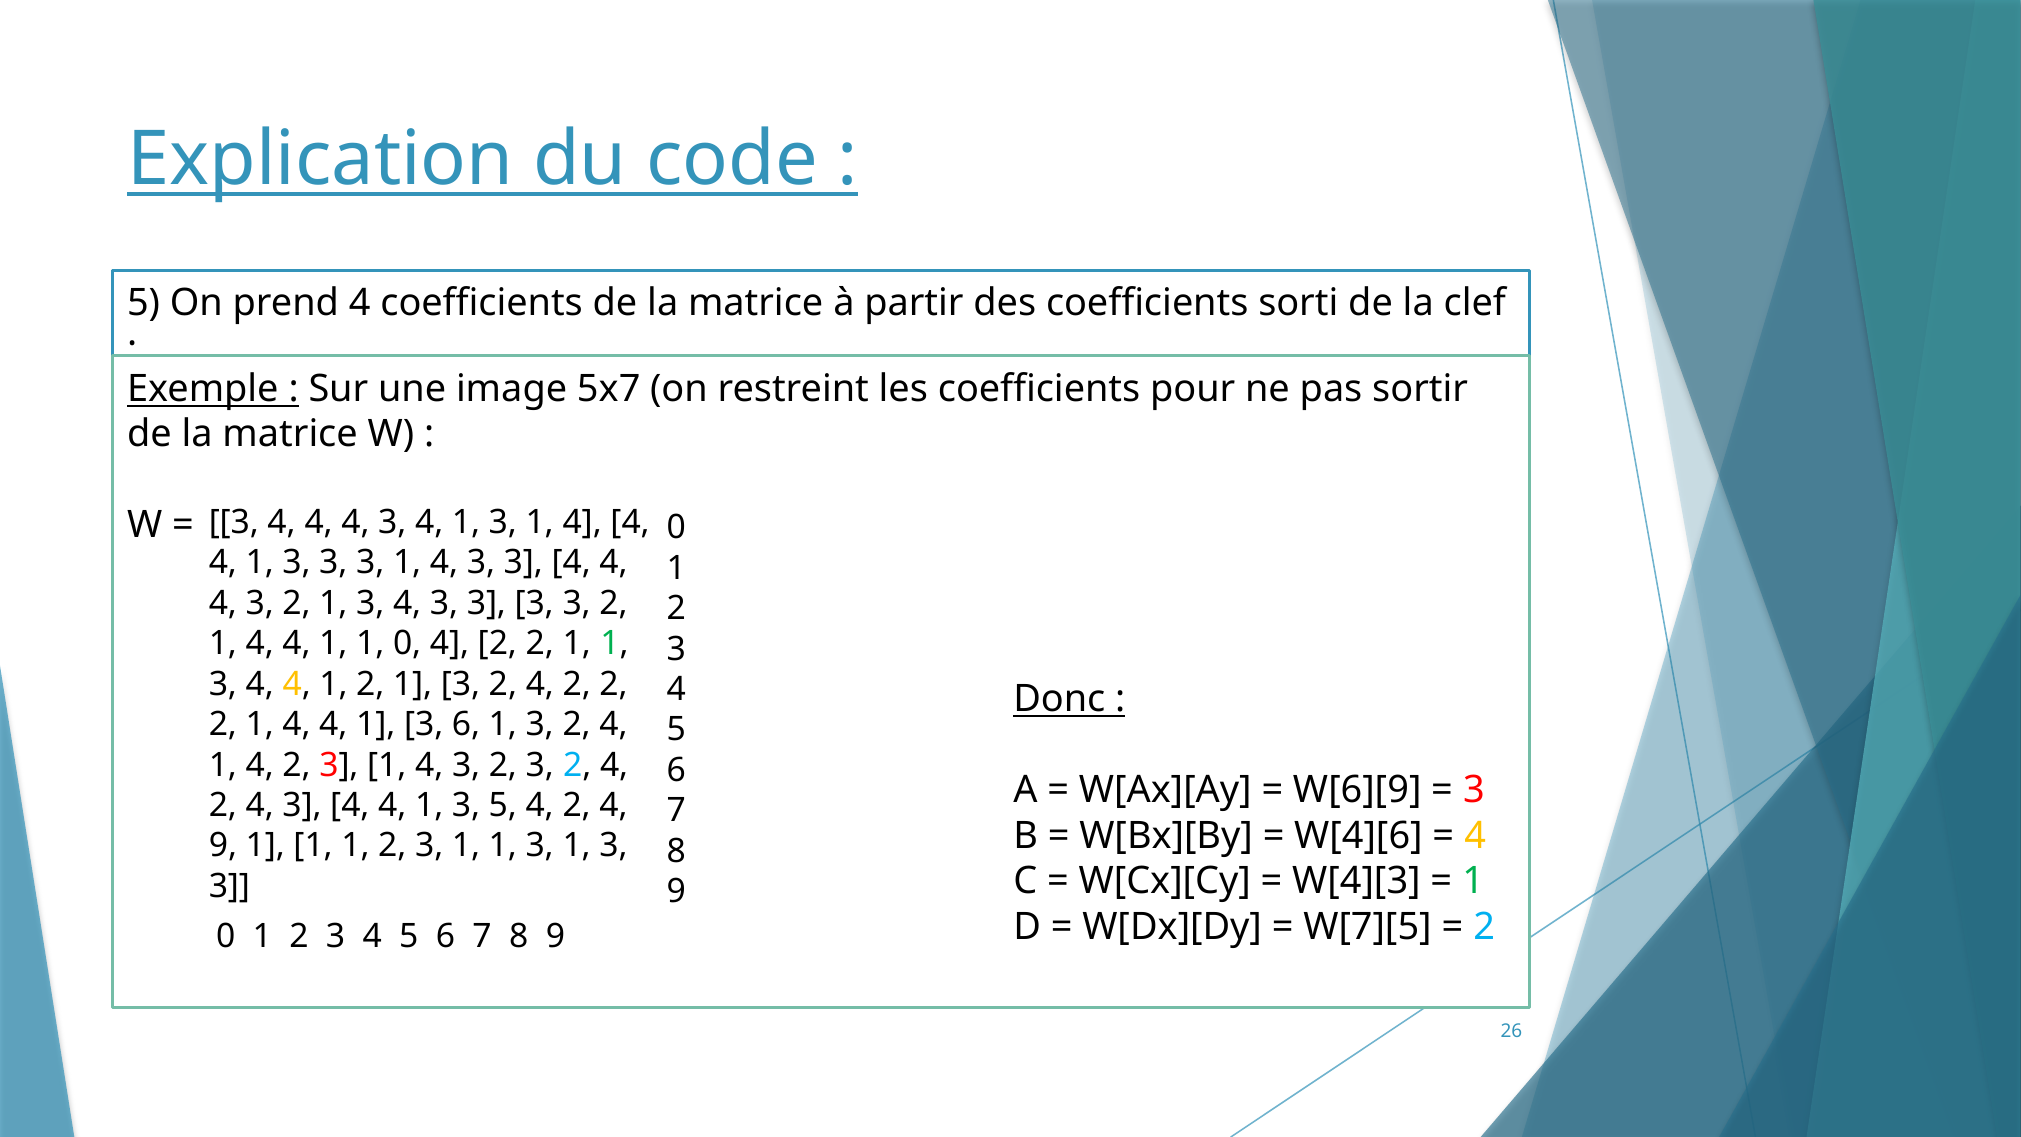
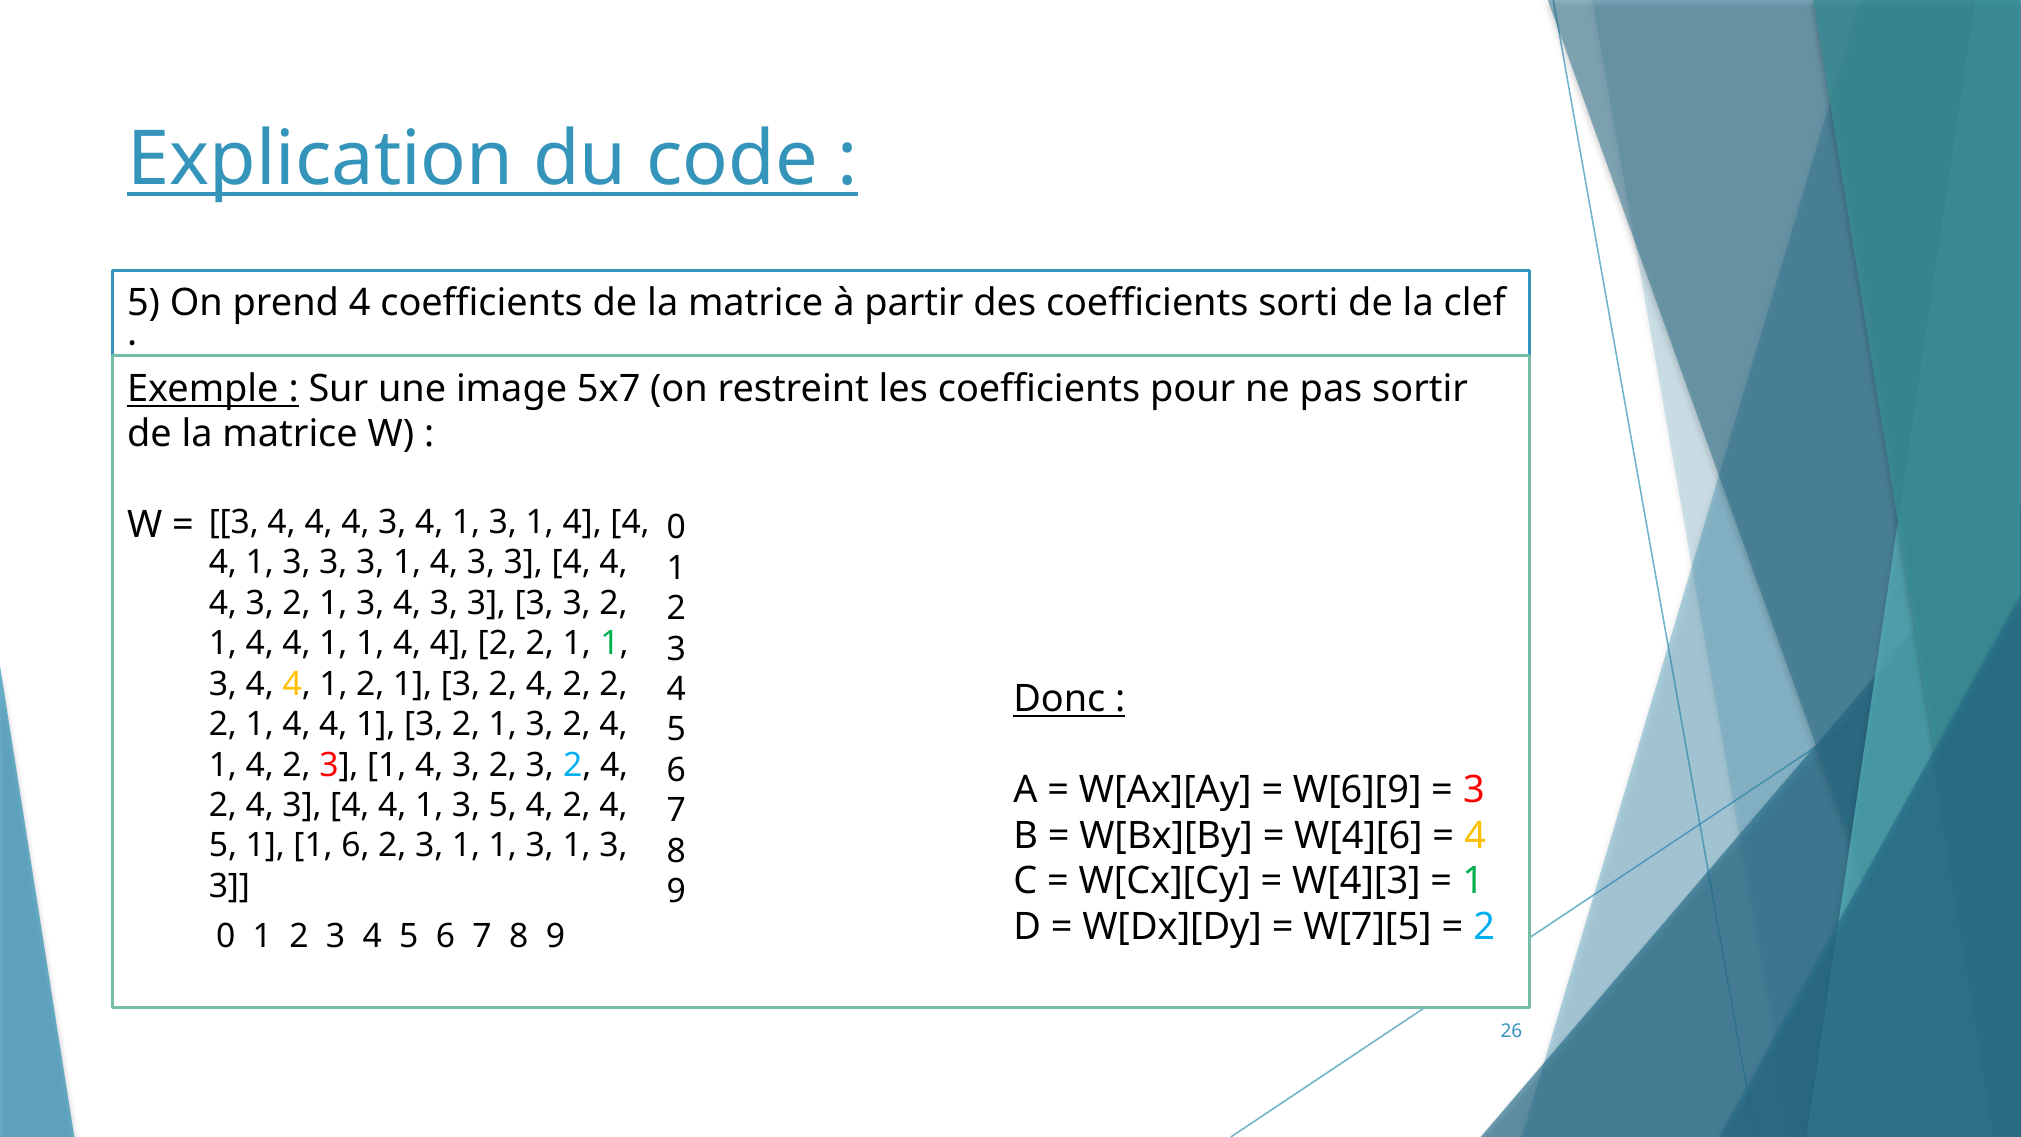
1 1 0: 0 -> 4 (407, 644)
4 1 3 6: 6 -> 2 (466, 724)
9: 9 -> 5 (223, 846)
1 1 1: 1 -> 6 (355, 846)
